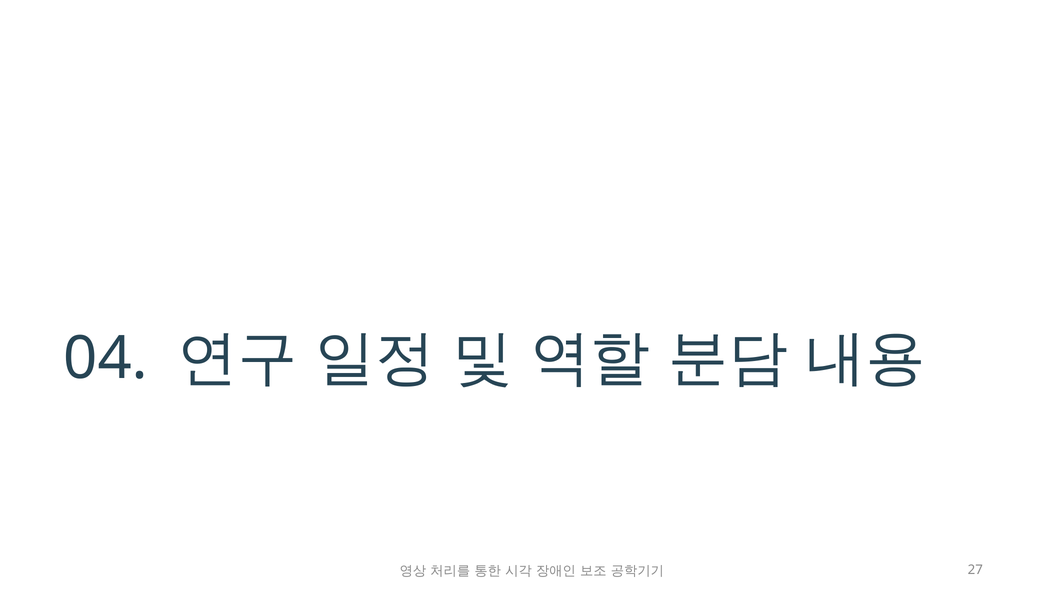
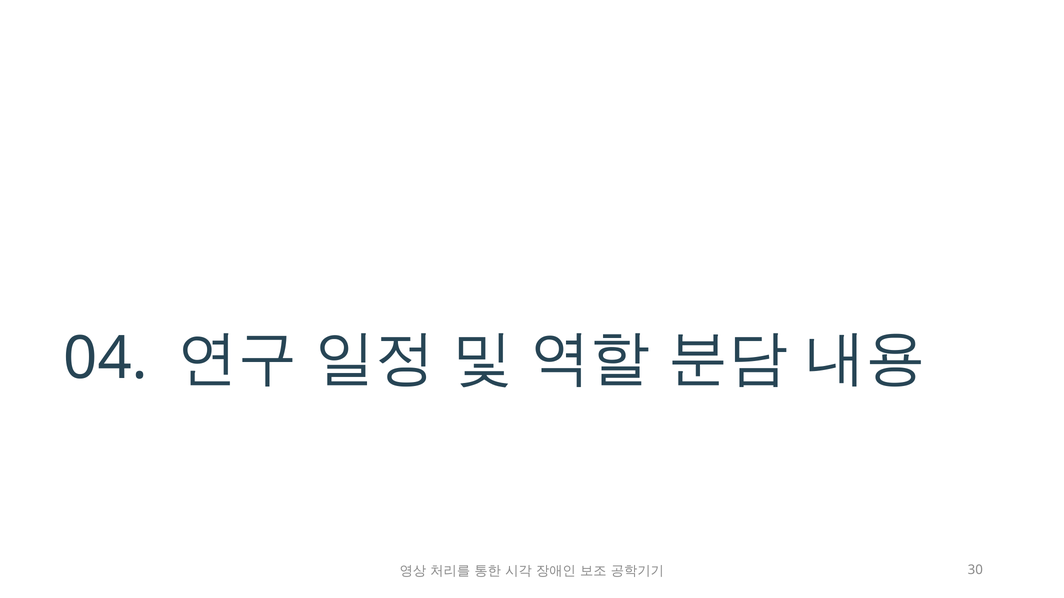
27: 27 -> 30 (975, 570)
